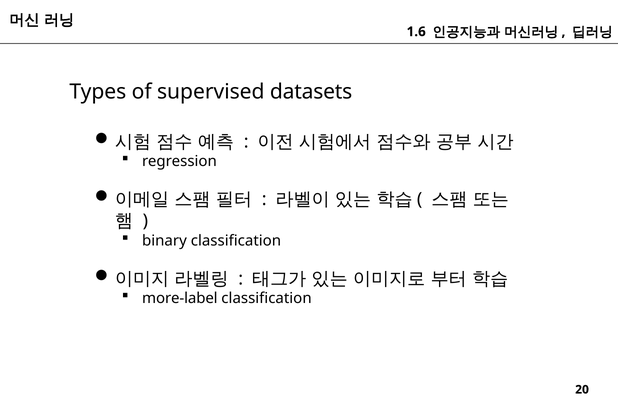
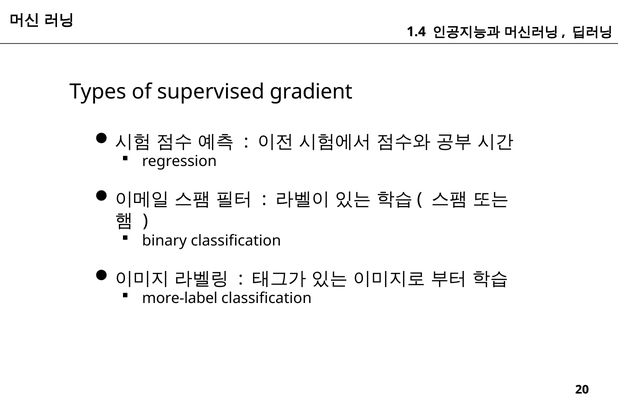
1.6: 1.6 -> 1.4 (416, 32)
datasets: datasets -> gradient (311, 92)
